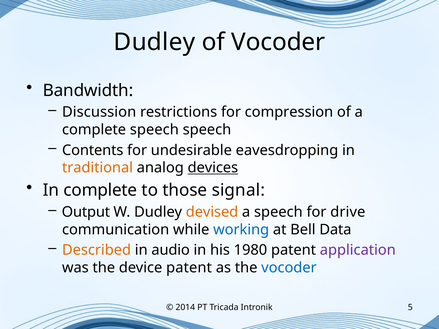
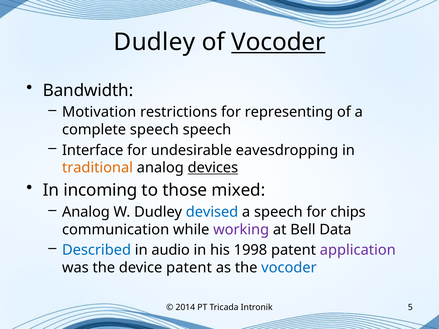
Vocoder underline: none -> present (278, 42)
Discussion: Discussion -> Motivation (99, 112)
compression: compression -> representing (289, 112)
Contents: Contents -> Interface (93, 150)
In complete: complete -> incoming (100, 190)
signal: signal -> mixed (238, 190)
Output: Output -> Analog (86, 212)
devised colour: orange -> blue (212, 212)
drive: drive -> chips (348, 212)
working colour: blue -> purple (241, 230)
Described colour: orange -> blue (97, 250)
1980: 1980 -> 1998 (250, 250)
